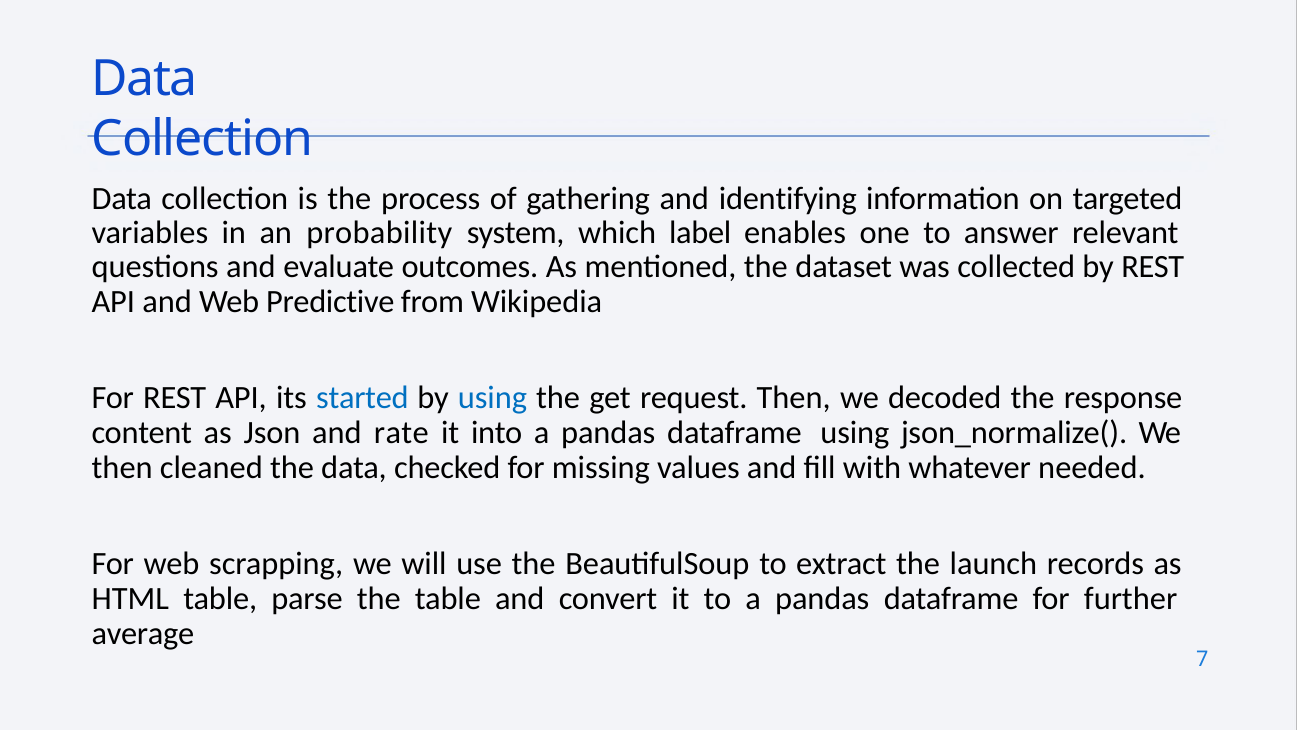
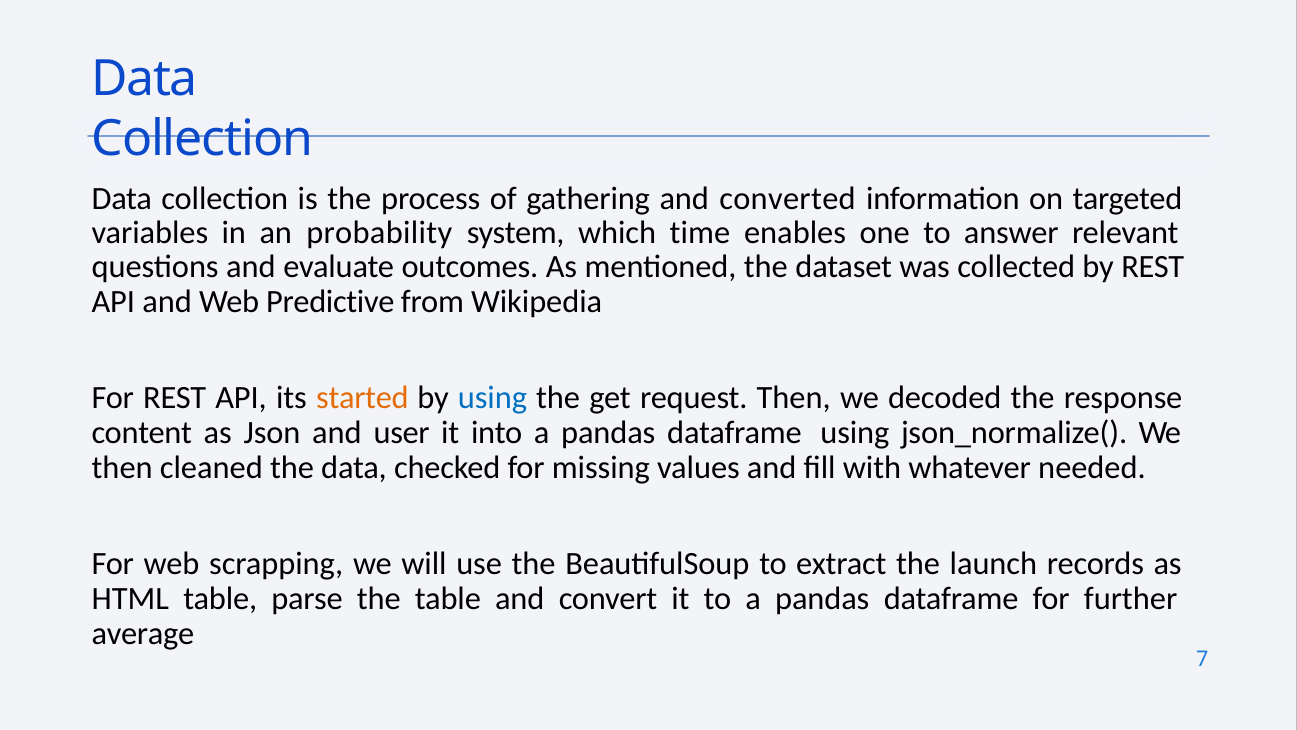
identifying: identifying -> converted (788, 199)
label: label -> time (700, 233)
started colour: blue -> orange (362, 397)
rate: rate -> user (402, 432)
